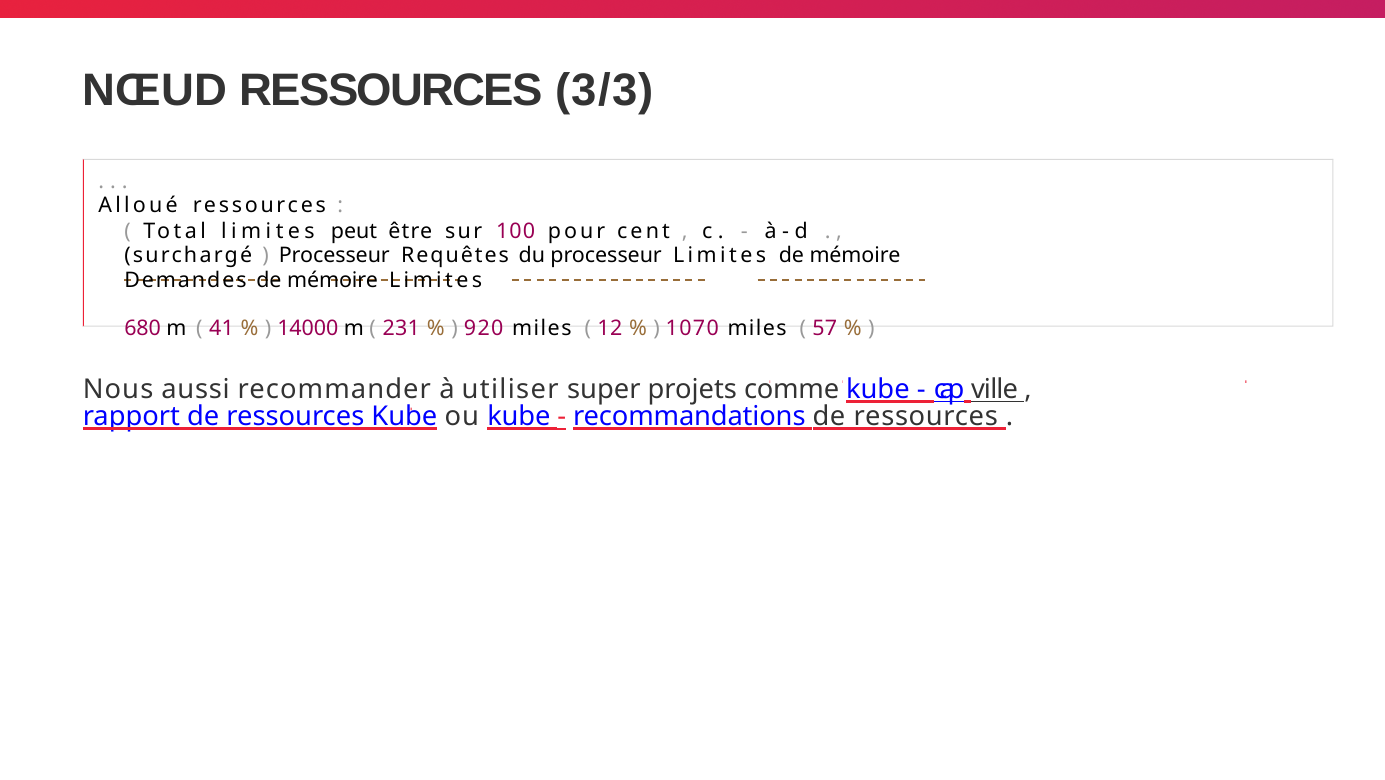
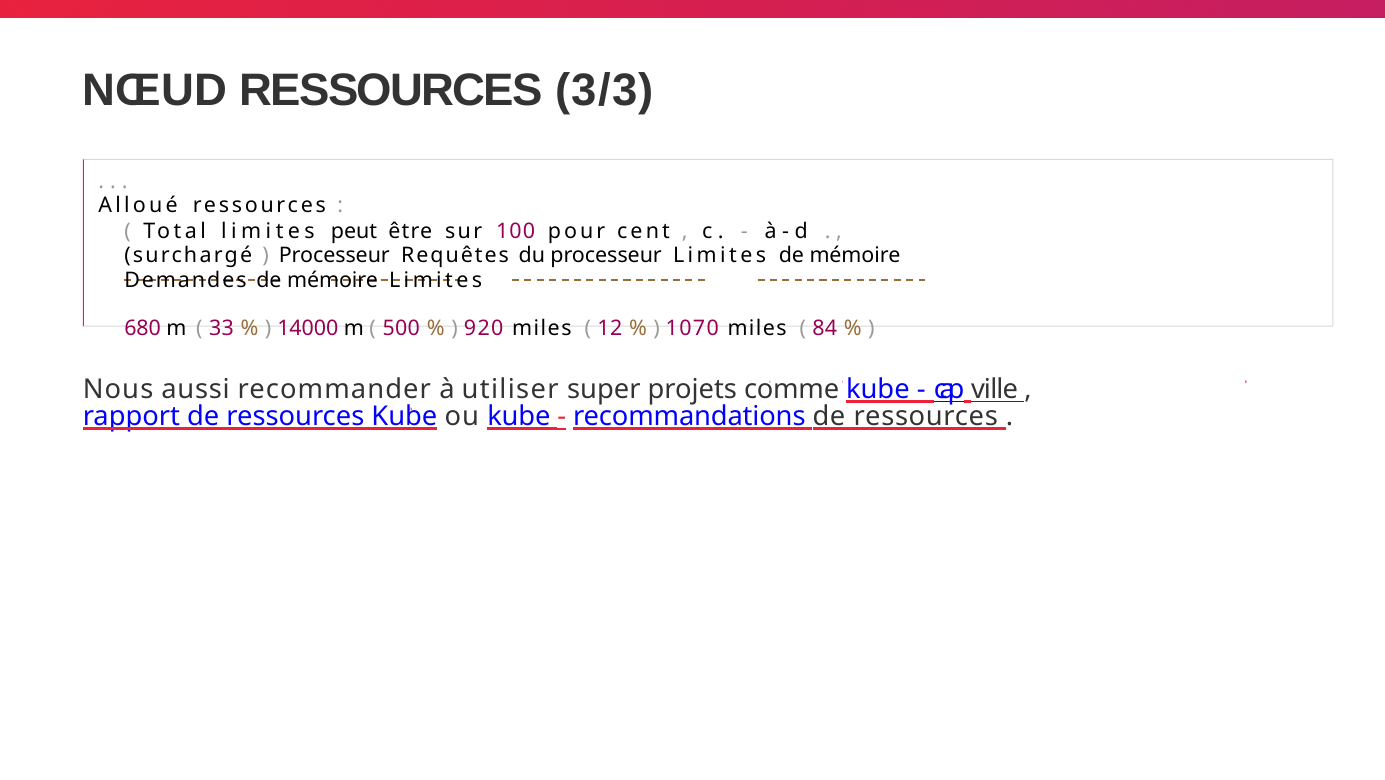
41: 41 -> 33 (221, 328)
231: 231 -> 500 (401, 328)
57: 57 -> 84 (825, 328)
